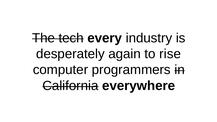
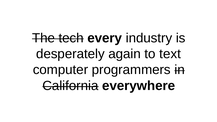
rise: rise -> text (170, 54)
